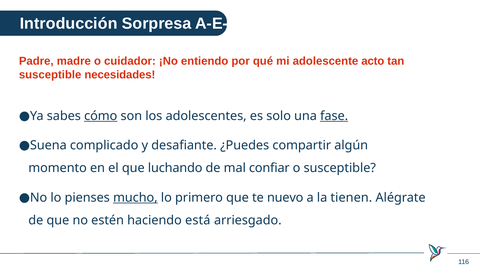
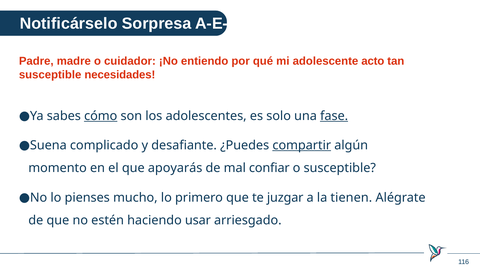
Introducción: Introducción -> Notificárselo (69, 23)
compartir underline: none -> present (302, 145)
luchando: luchando -> apoyarás (175, 168)
mucho underline: present -> none (135, 198)
nuevo: nuevo -> juzgar (285, 198)
está: está -> usar (198, 220)
